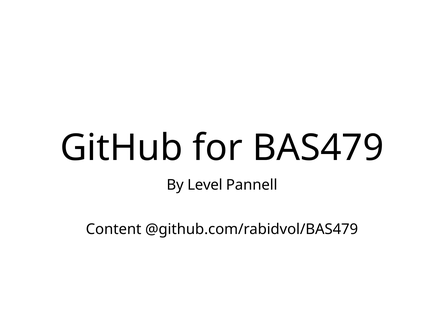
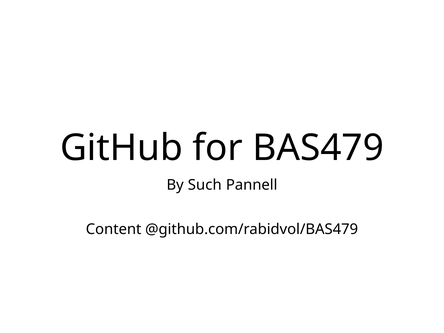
Level: Level -> Such (205, 185)
